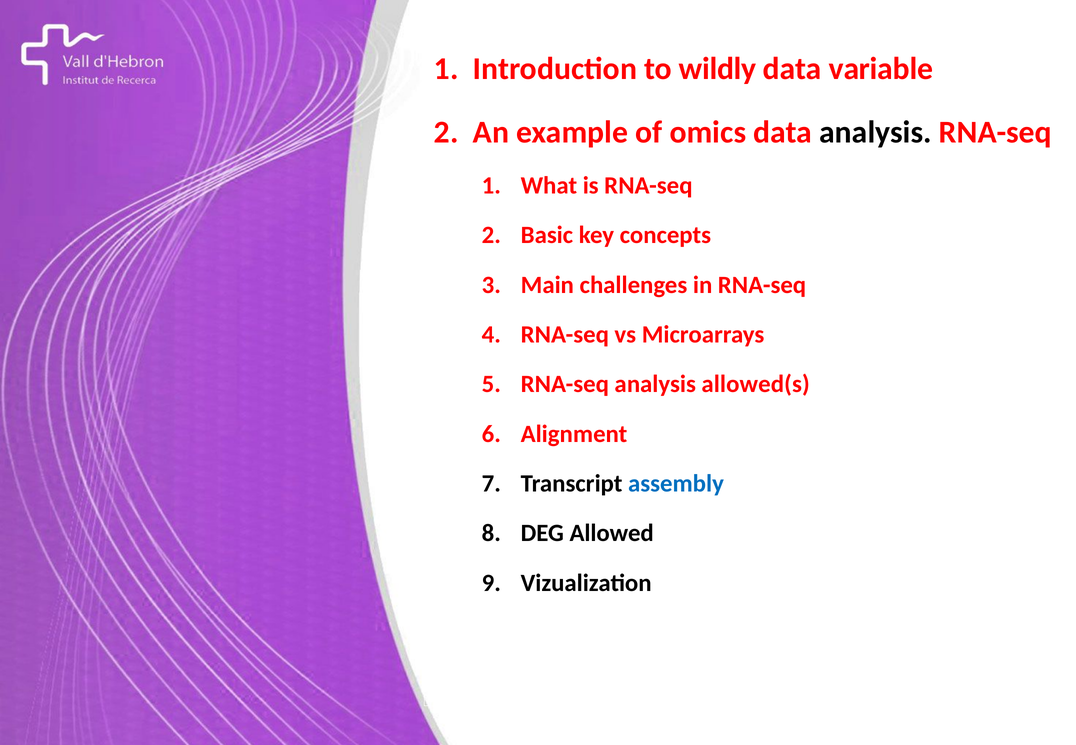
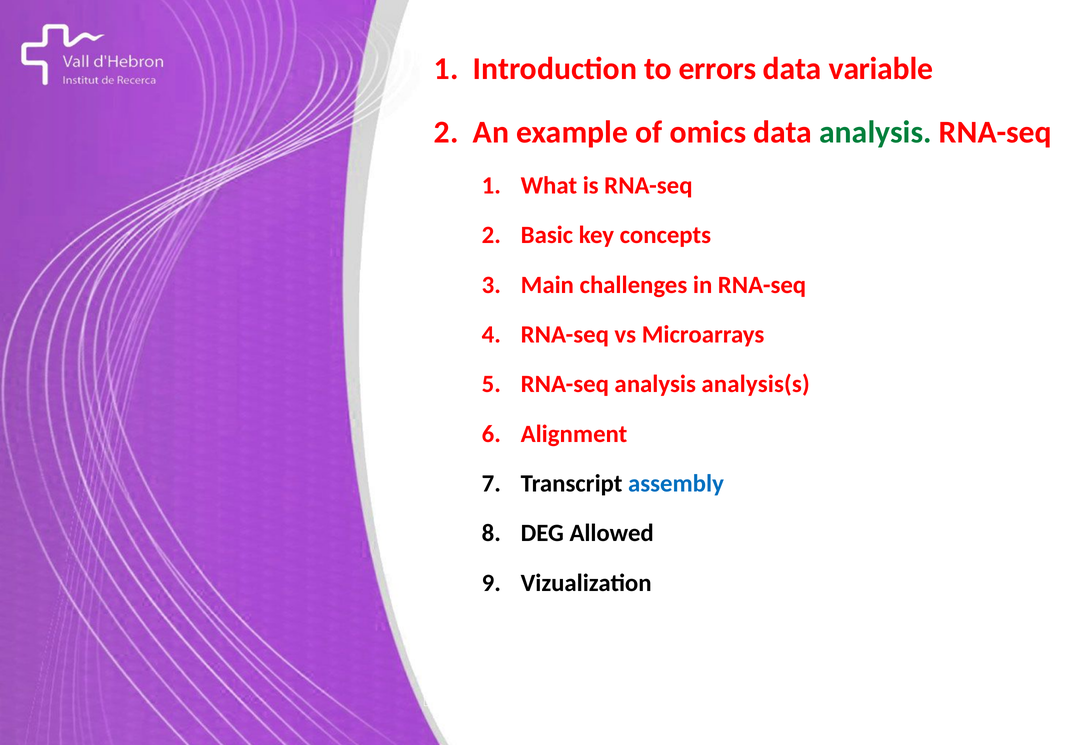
wildly: wildly -> errors (718, 69)
analysis colour: black -> green (876, 132)
allowed(s: allowed(s -> analysis(s (756, 384)
